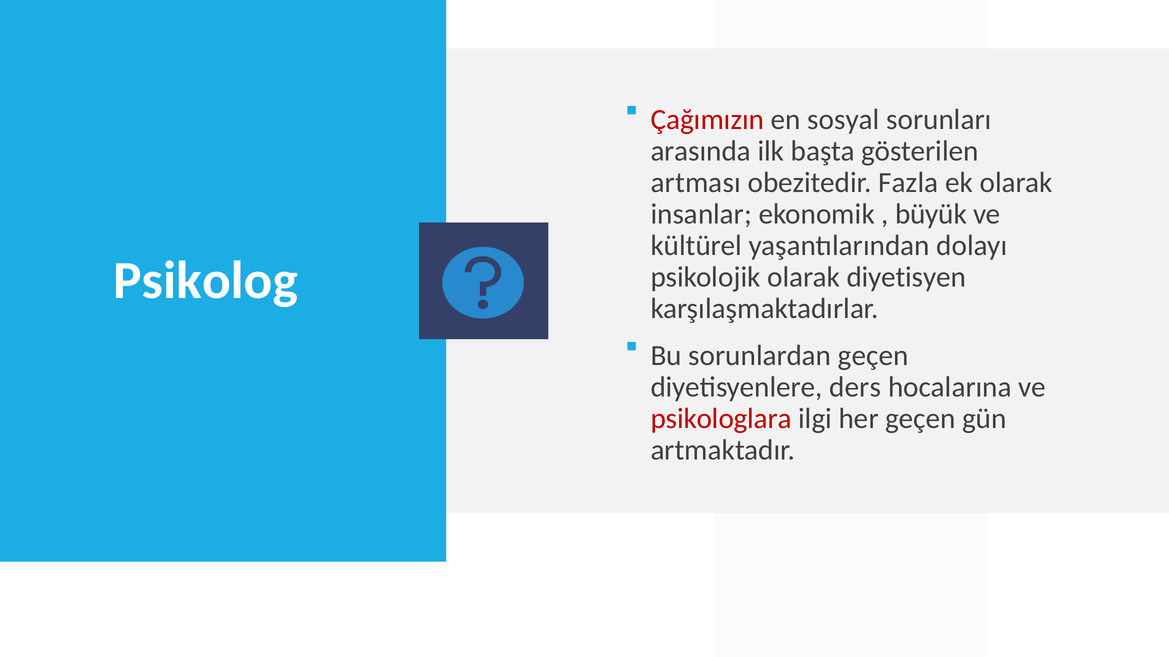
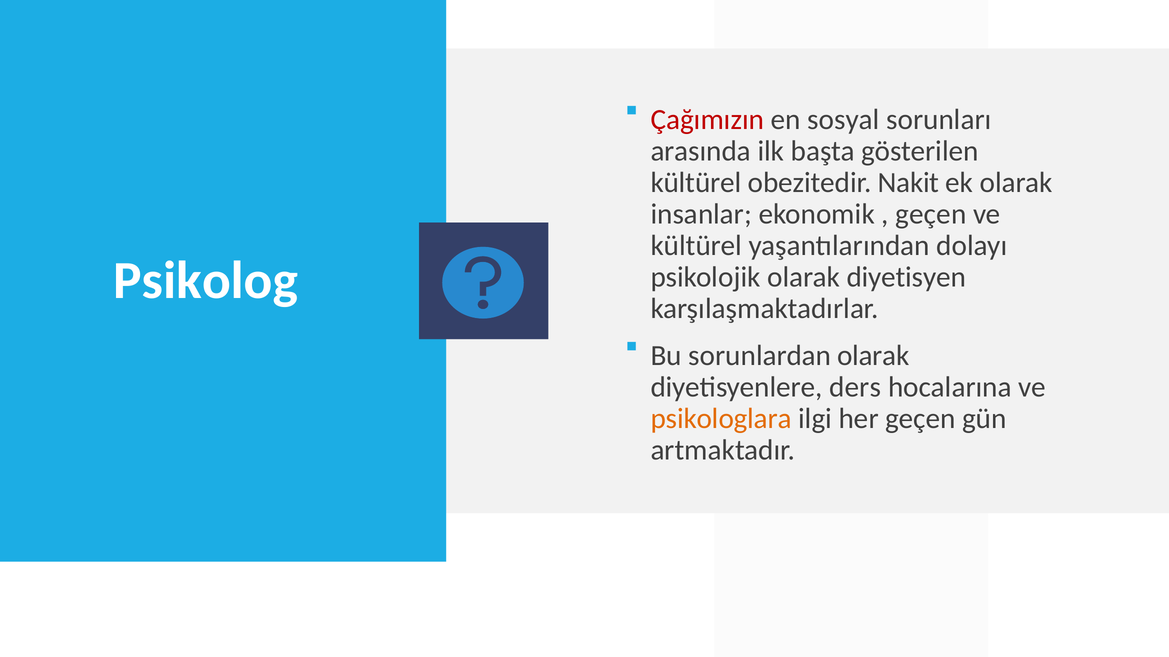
artması: artması -> kültürel (696, 183)
Fazla: Fazla -> Nakit (909, 183)
büyük: büyük -> geçen (931, 214)
sorunlardan geçen: geçen -> olarak (873, 356)
psikologlara colour: red -> orange (721, 419)
